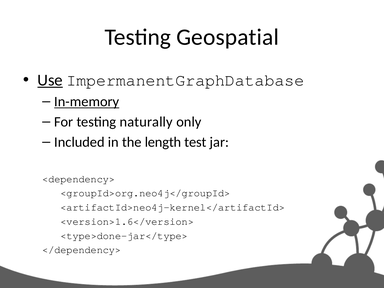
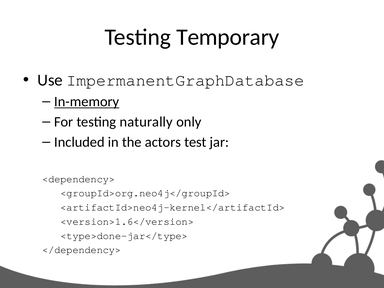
Geospatial: Geospatial -> Temporary (228, 37)
Use underline: present -> none (50, 80)
length: length -> actors (163, 142)
